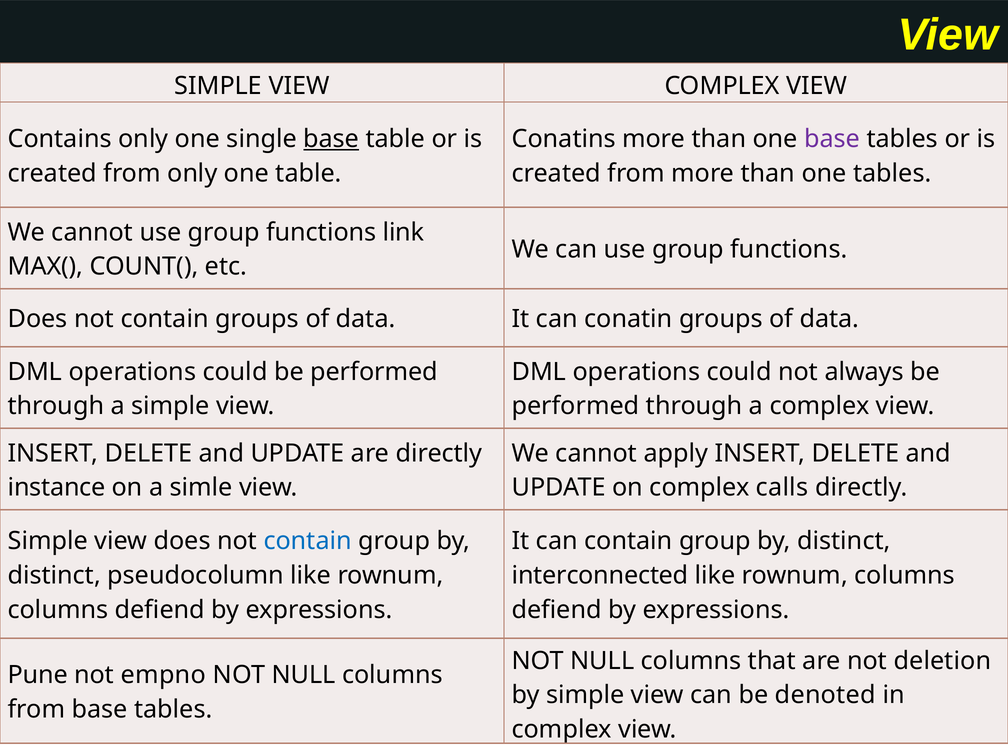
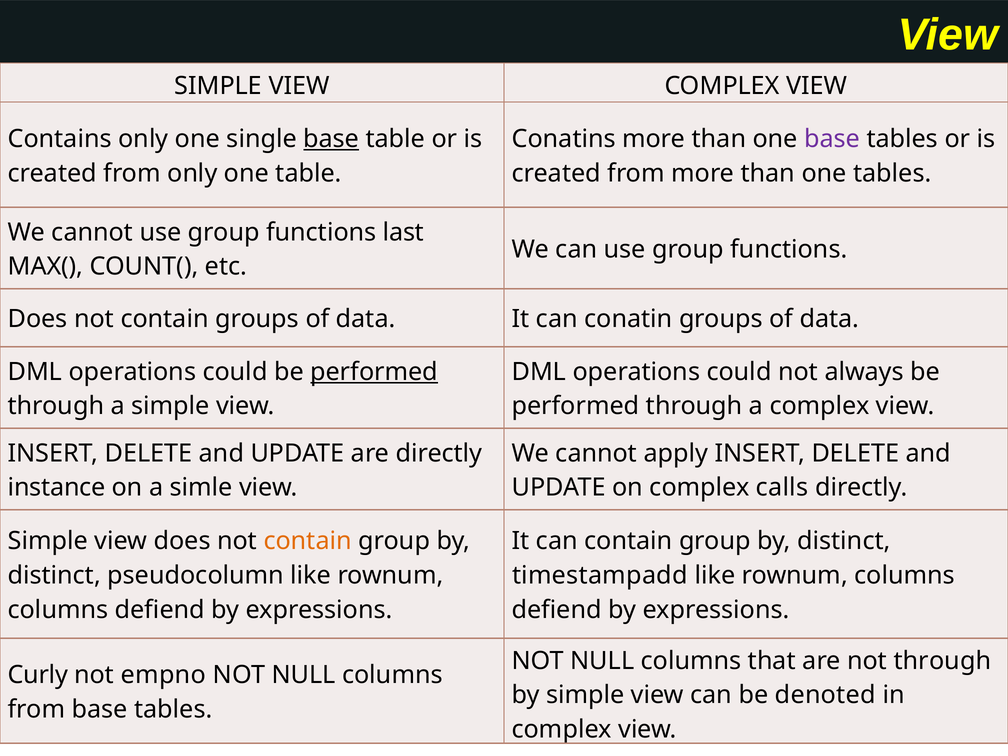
link: link -> last (403, 232)
performed underline: none -> present (374, 372)
contain colour: blue -> orange (308, 541)
interconnected: interconnected -> timestampadd (600, 575)
not deletion: deletion -> through (942, 661)
Pune: Pune -> Curly (38, 675)
